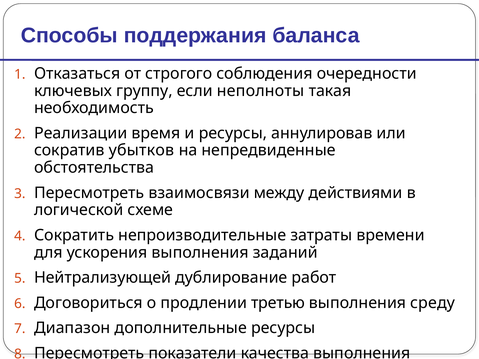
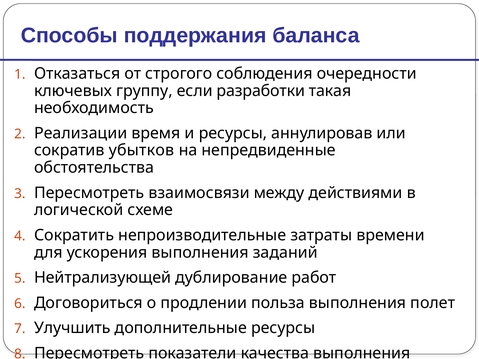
неполноты: неполноты -> разработки (261, 91)
третью: третью -> польза (278, 303)
среду: среду -> полет (433, 303)
Диапазон: Диапазон -> Улучшить (72, 328)
